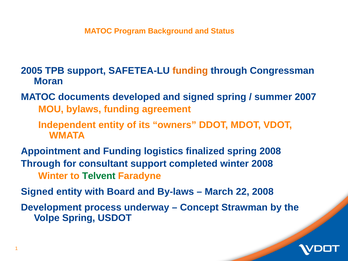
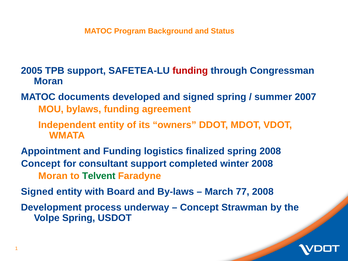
funding colour: orange -> red (190, 71)
Through: Through -> Concept (41, 164)
Winter: Winter -> Moran (53, 176)
22: 22 -> 77 (243, 192)
